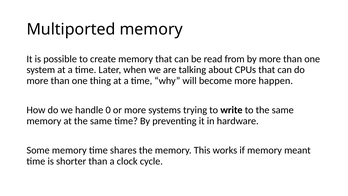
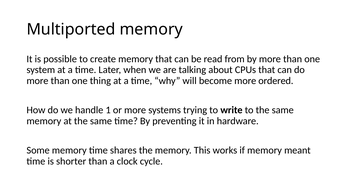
happen: happen -> ordered (276, 81)
0: 0 -> 1 (108, 110)
